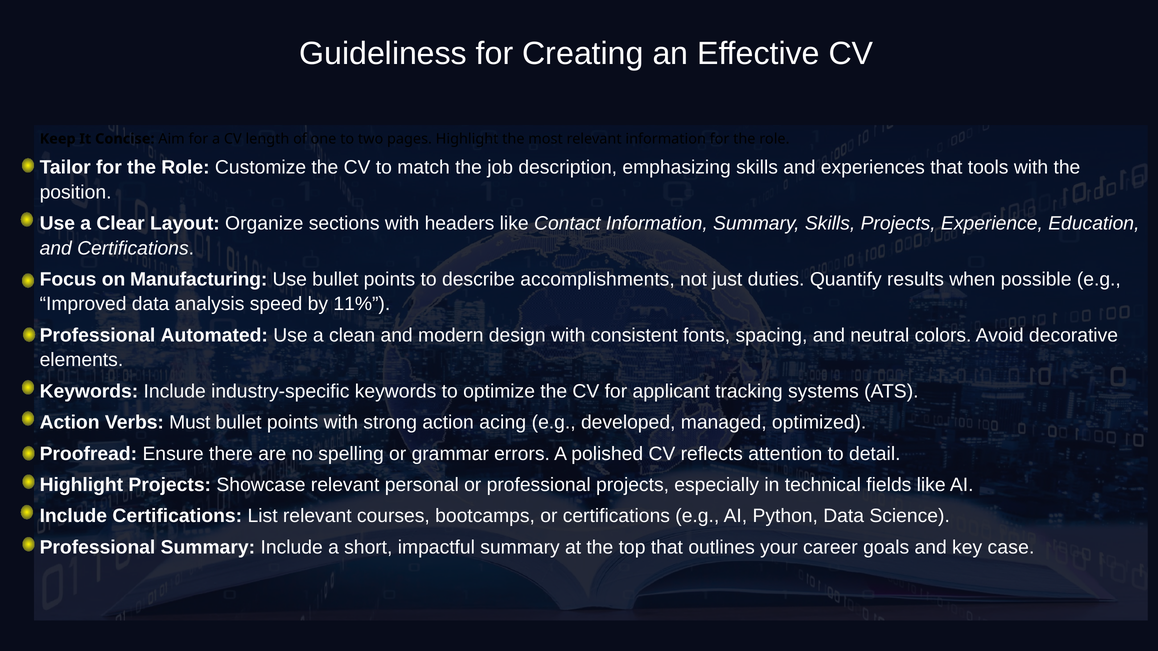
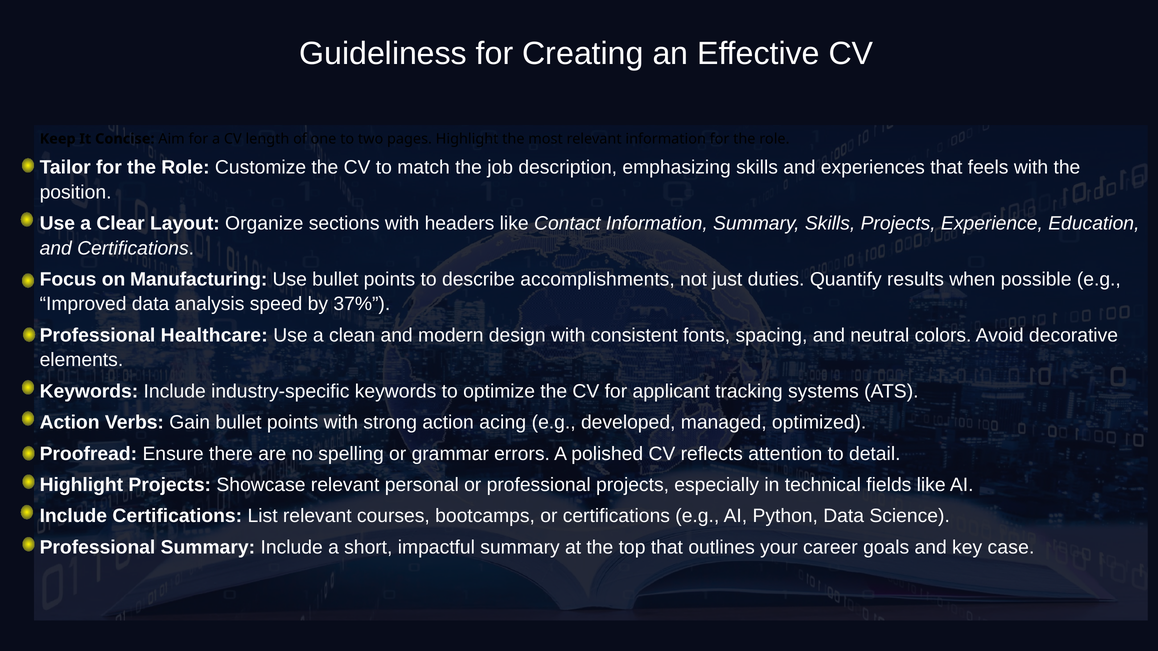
tools: tools -> feels (988, 168)
11%: 11% -> 37% (362, 304)
Automated: Automated -> Healthcare (214, 336)
Must: Must -> Gain (190, 423)
